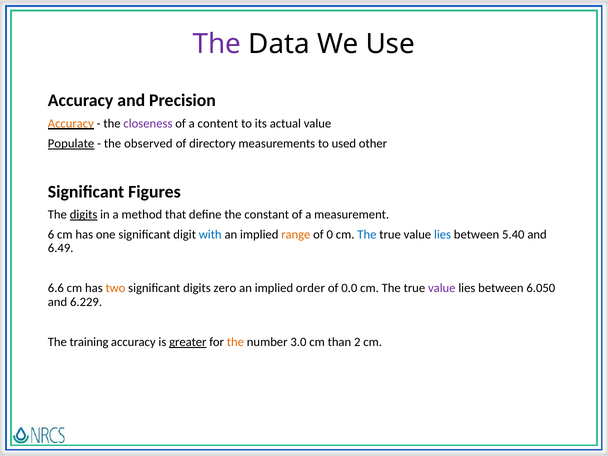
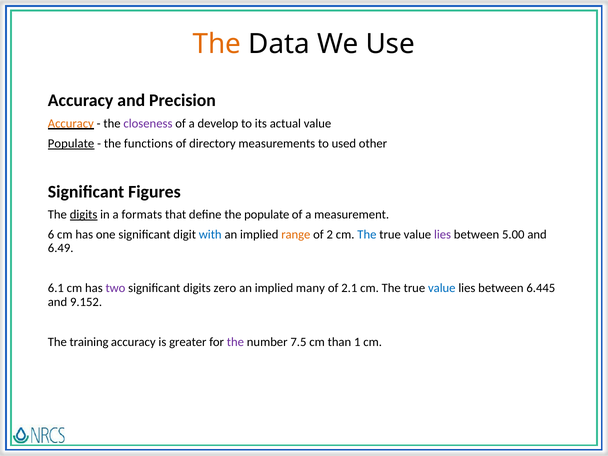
The colour: purple -> orange (217, 44)
content: content -> develop (218, 123)
observed: observed -> functions (148, 143)
method: method -> formats (142, 214)
the constant: constant -> populate (267, 214)
0: 0 -> 2 (330, 235)
lies colour: blue -> purple (443, 235)
5.40: 5.40 -> 5.00 (513, 235)
6.6: 6.6 -> 6.1 (56, 288)
two colour: orange -> purple (115, 288)
order: order -> many (310, 288)
0.0: 0.0 -> 2.1 (349, 288)
value colour: purple -> blue (442, 288)
6.050: 6.050 -> 6.445 (541, 288)
6.229: 6.229 -> 9.152 (86, 302)
greater underline: present -> none (188, 342)
the colour: orange -> purple (235, 342)
3.0: 3.0 -> 7.5 (298, 342)
2: 2 -> 1 (357, 342)
